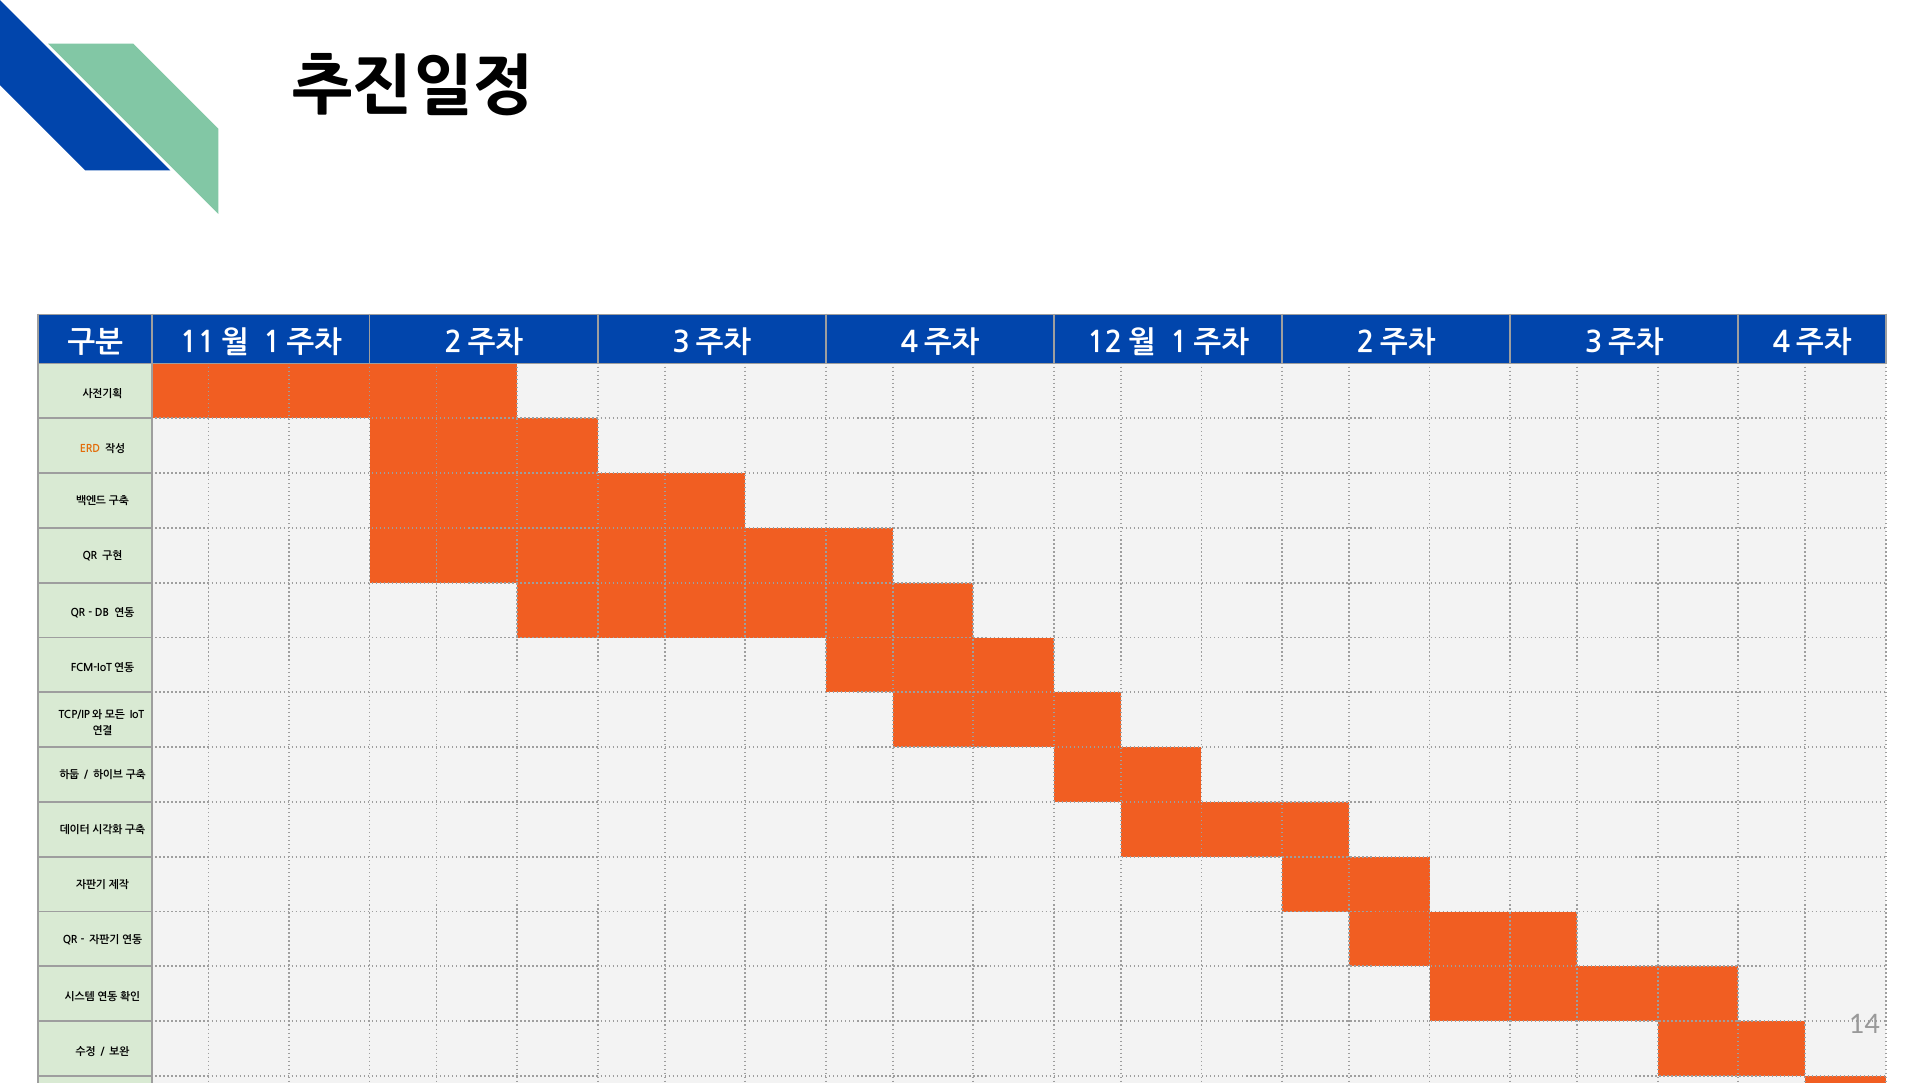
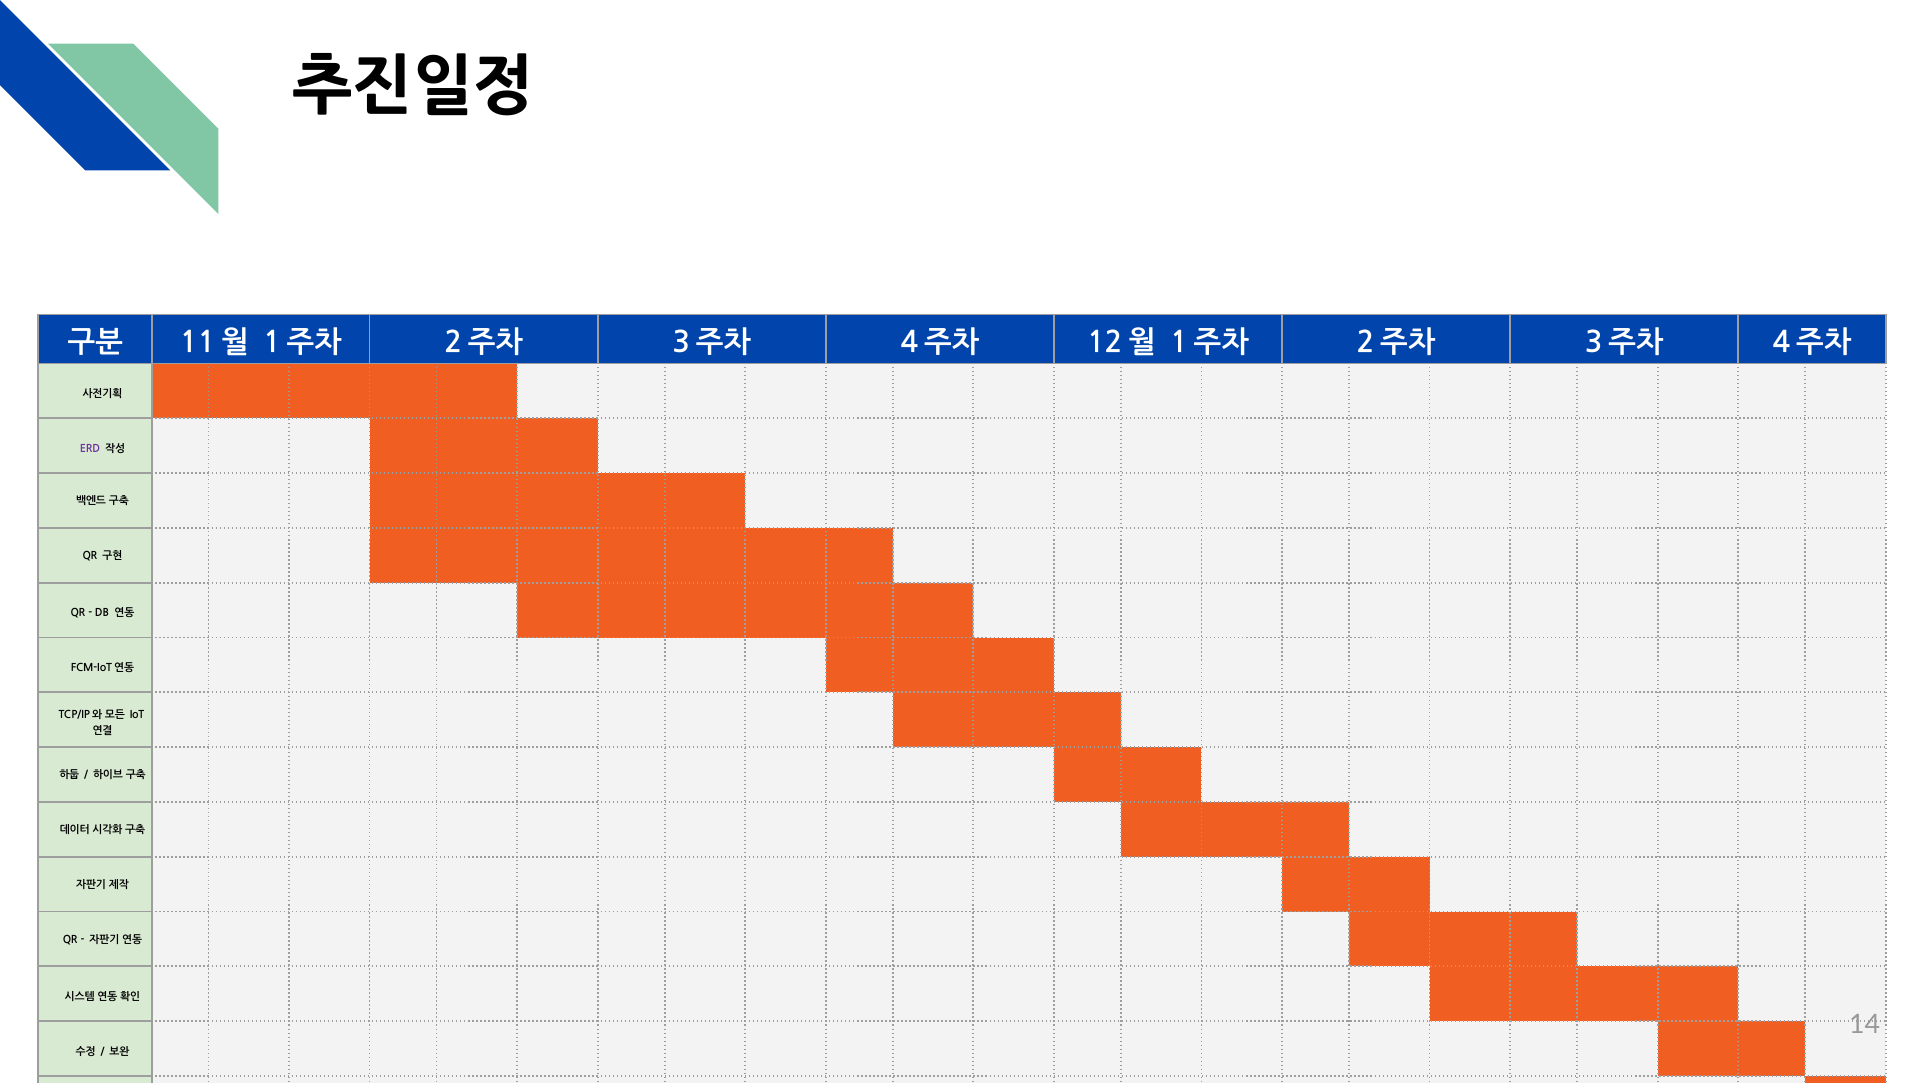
ERD colour: orange -> purple (90, 449)
